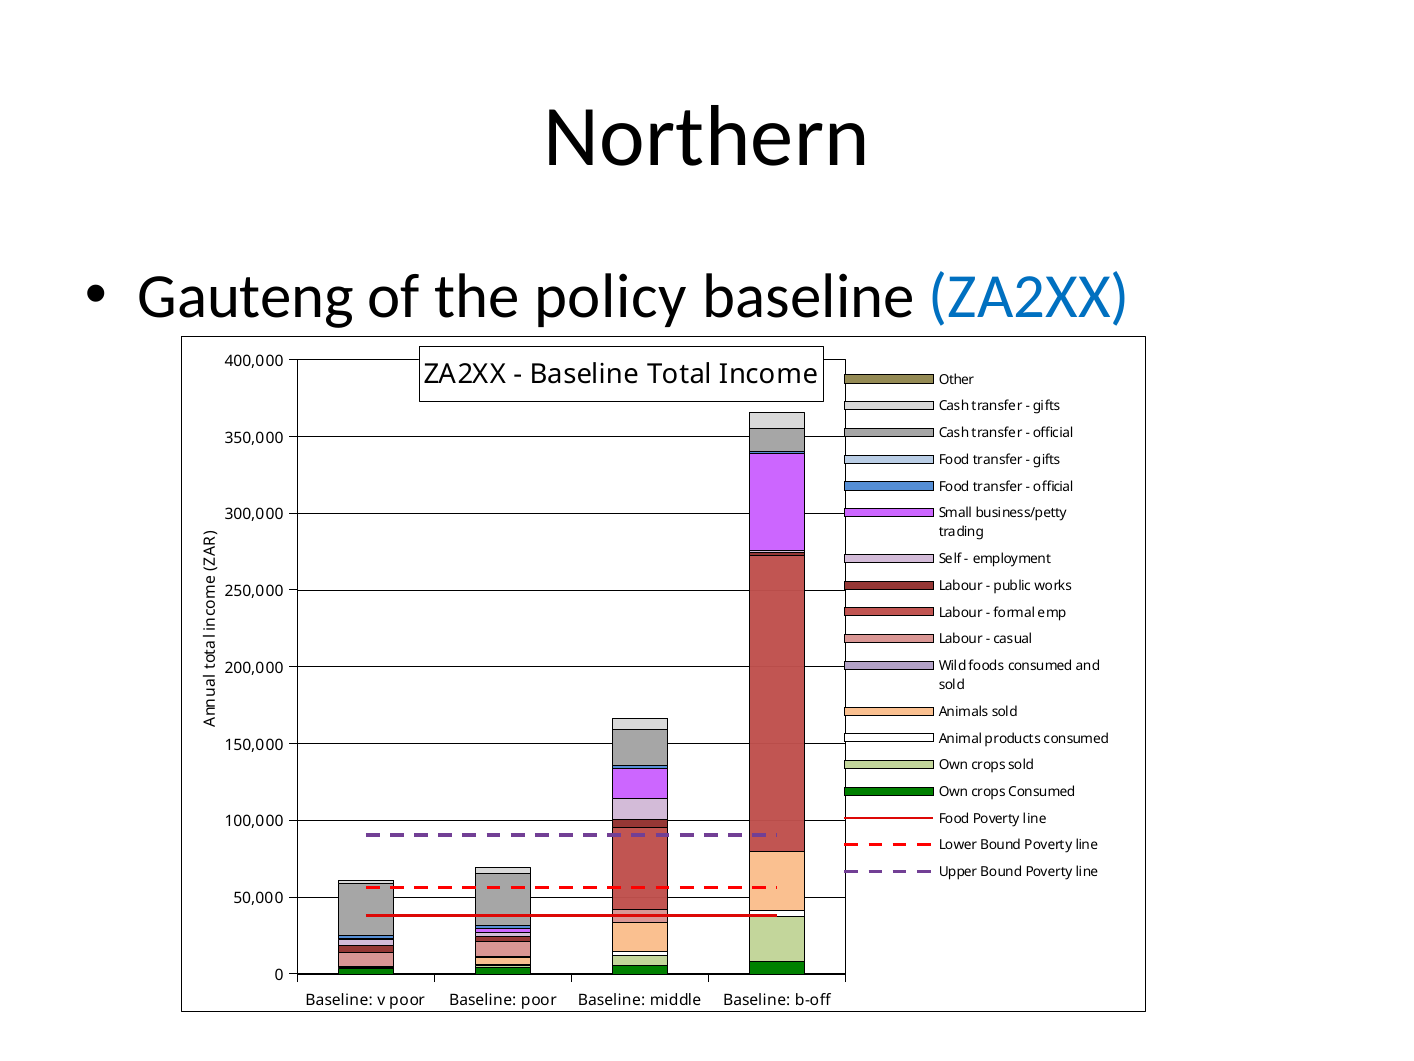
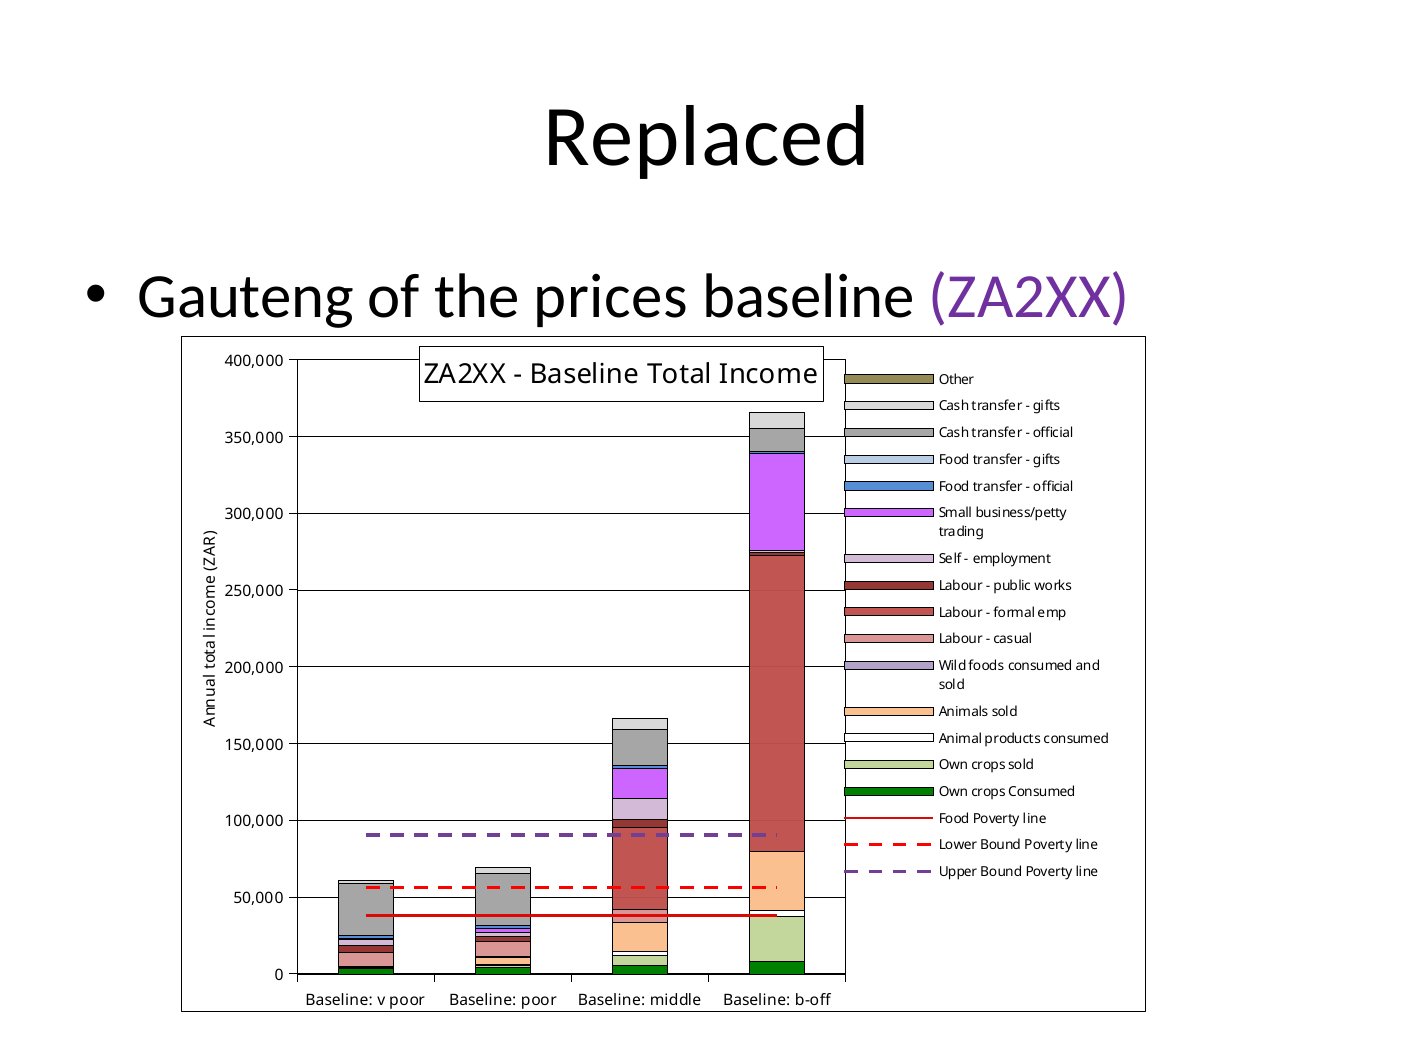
Northern: Northern -> Replaced (707, 137)
policy: policy -> prices (611, 297)
ZA2XX colour: blue -> purple (1029, 297)
